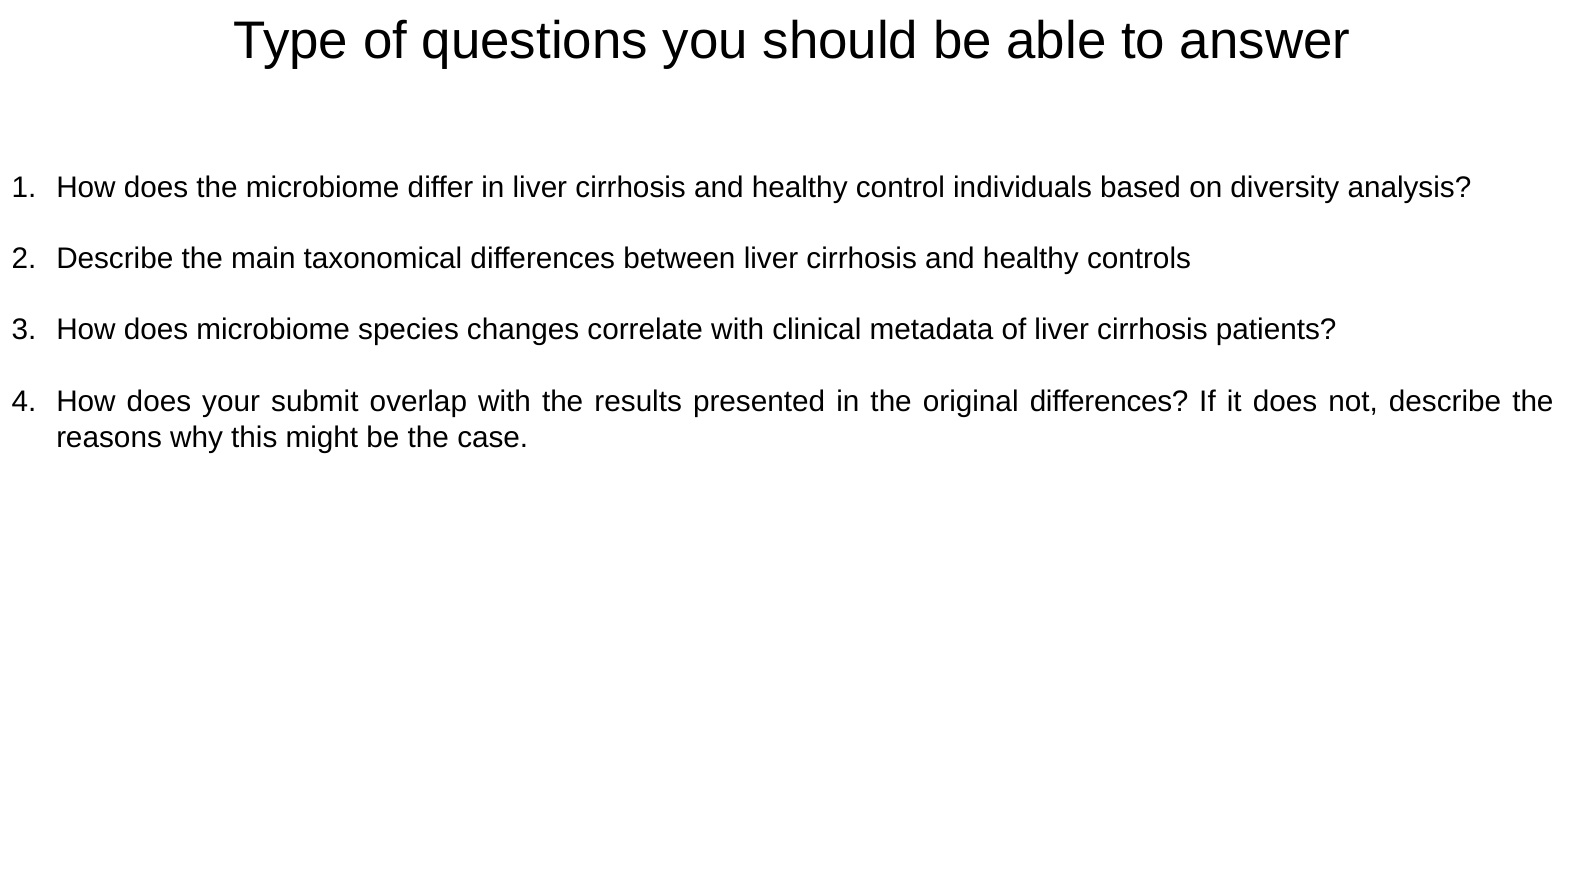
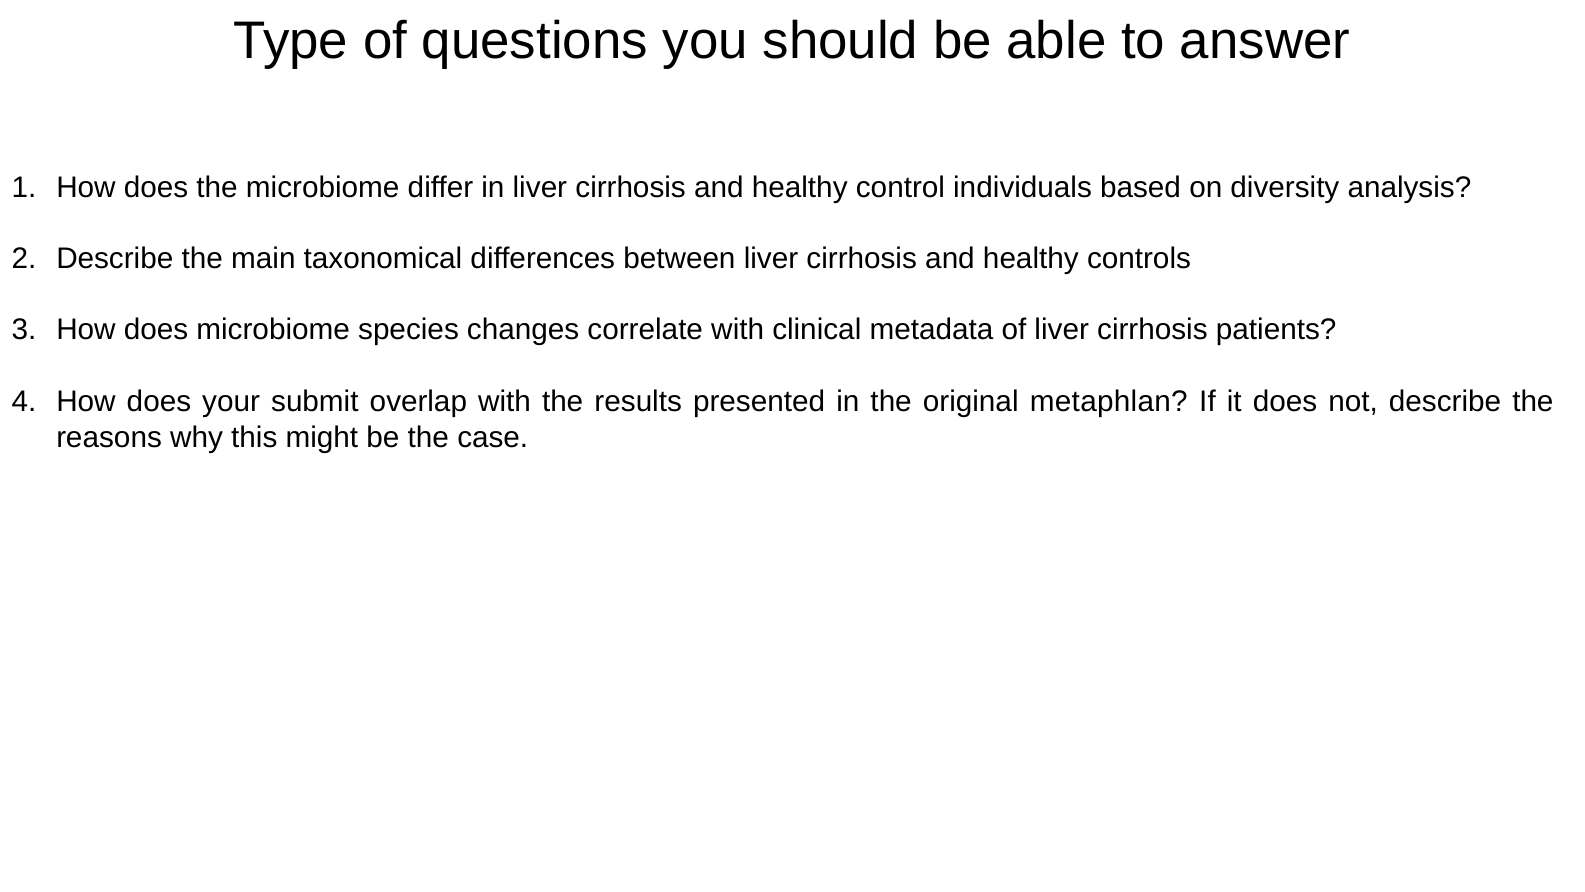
original differences: differences -> metaphlan (1109, 401)
